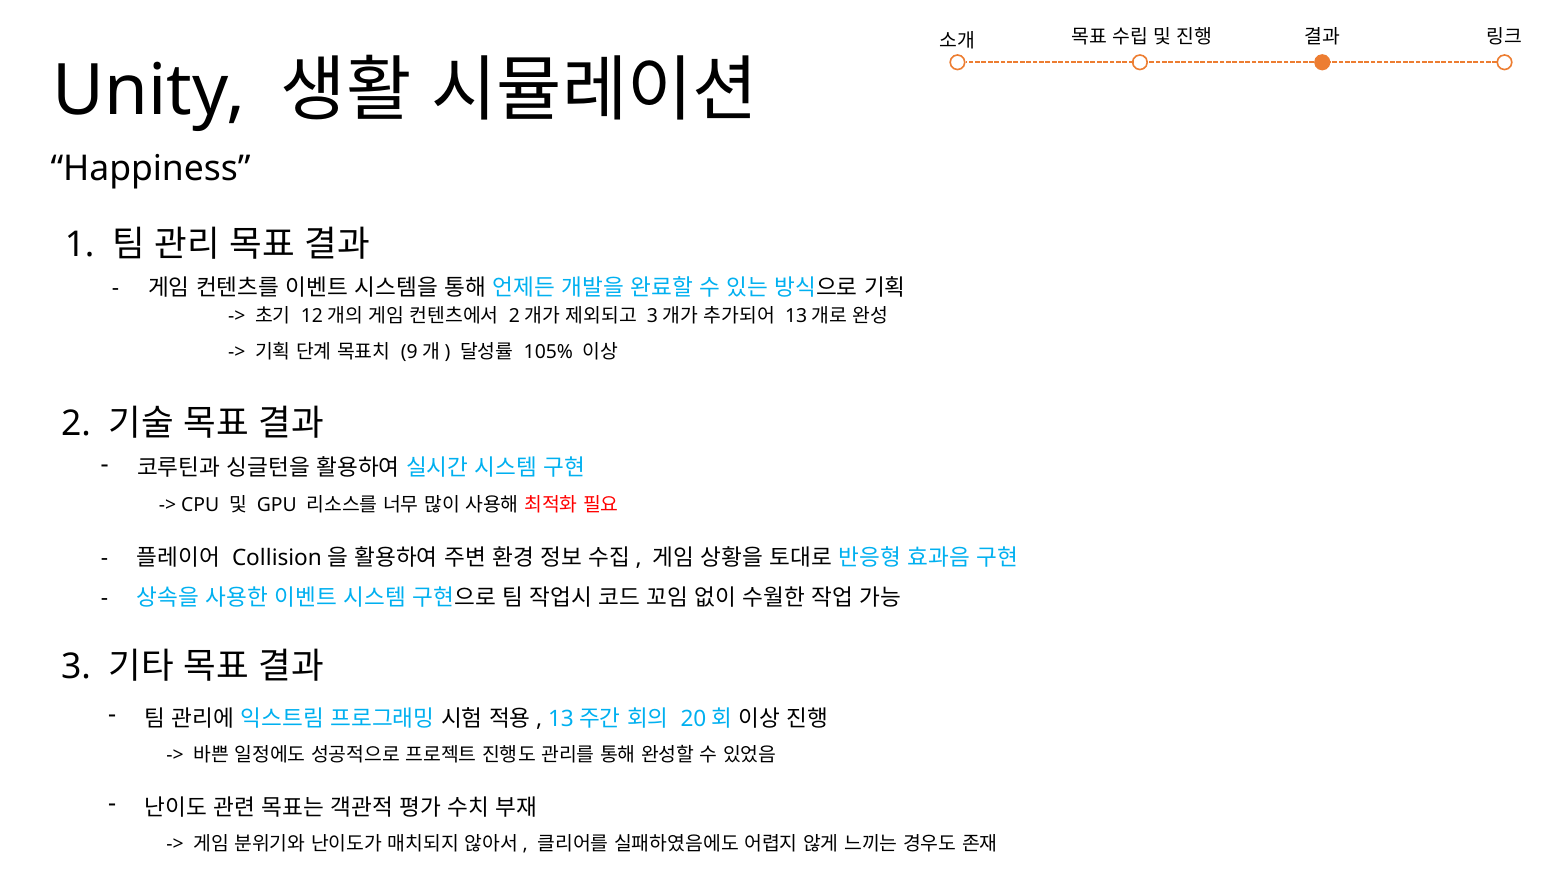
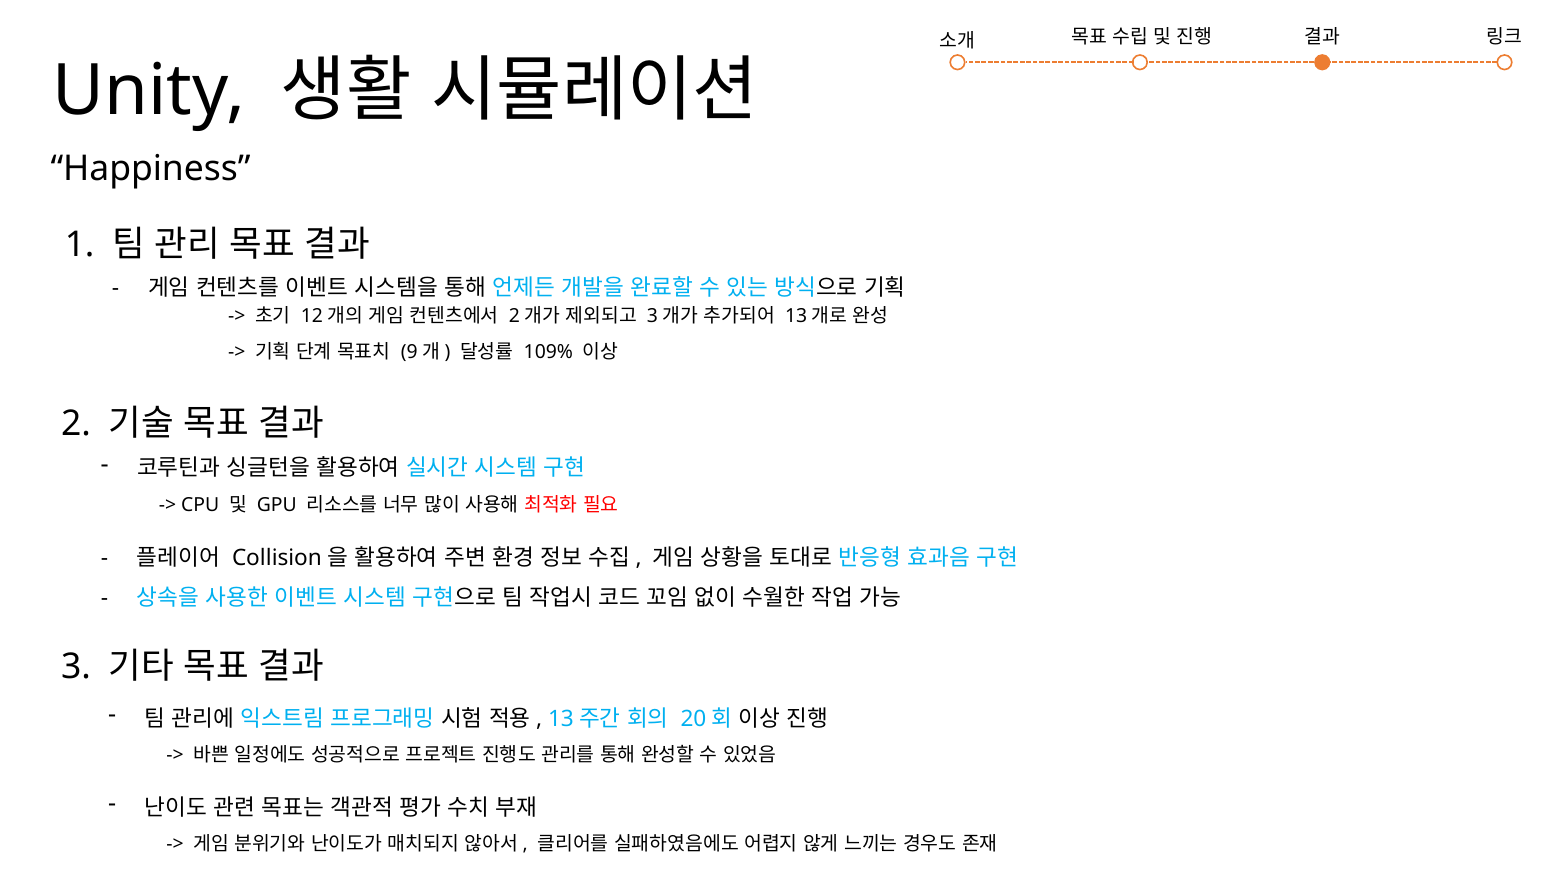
105%: 105% -> 109% (548, 352)
